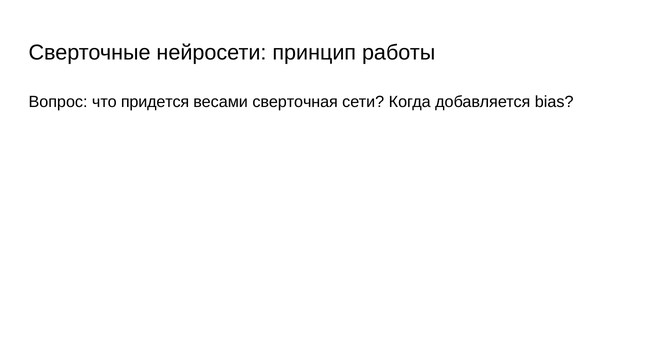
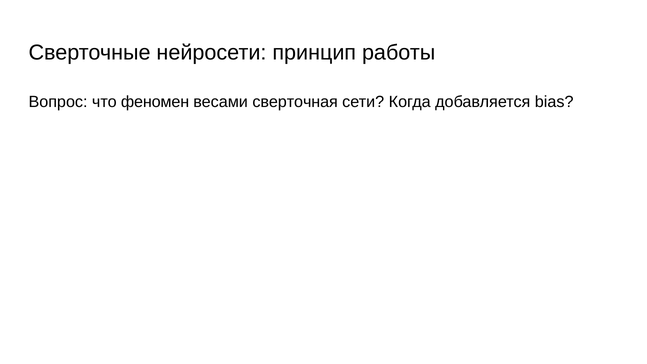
придется: придется -> феномен (155, 102)
